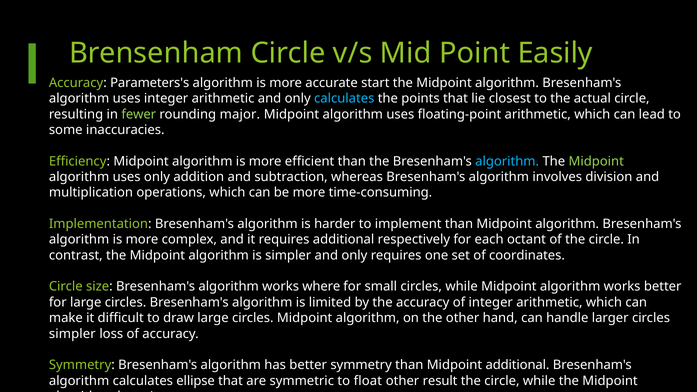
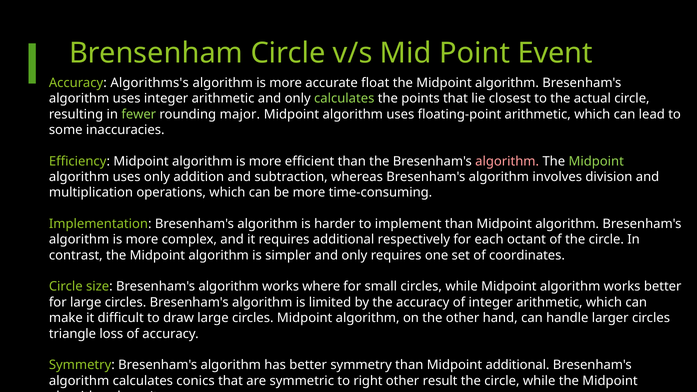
Easily: Easily -> Event (555, 53)
Parameters's: Parameters's -> Algorithms's (150, 83)
start: start -> float (375, 83)
calculates colour: light blue -> light green (344, 99)
algorithm colour: light blue -> pink (507, 161)
simpler: simpler -> triangle (72, 334)
ellipse: ellipse -> conics (196, 381)
float: float -> right (368, 381)
